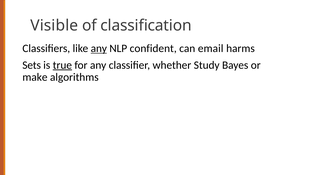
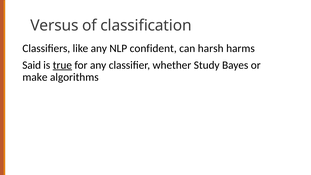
Visible: Visible -> Versus (54, 26)
any underline: present -> none (99, 48)
email: email -> harsh (211, 48)
Sets: Sets -> Said (32, 65)
